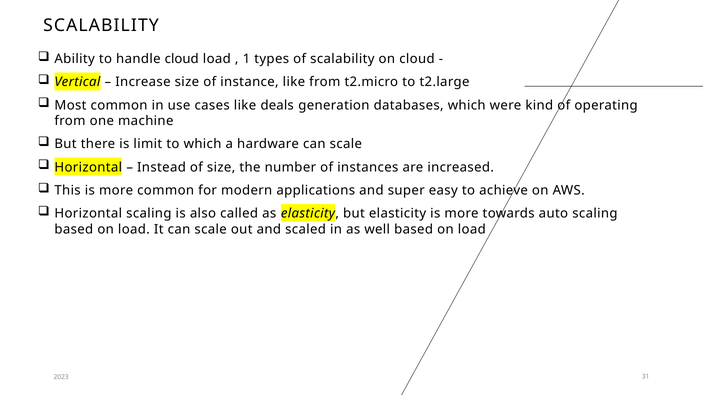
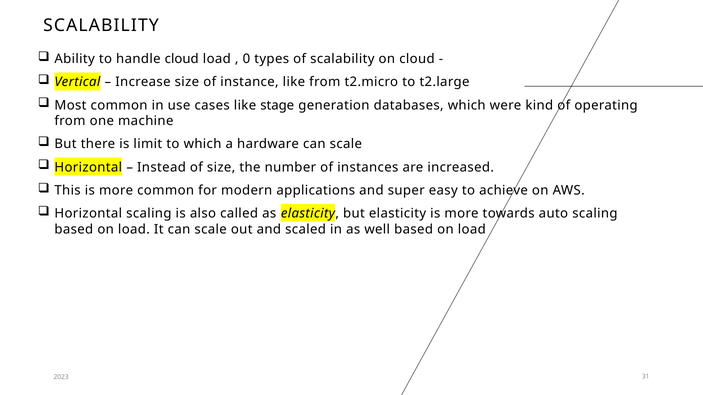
1: 1 -> 0 (246, 59)
deals: deals -> stage (277, 105)
